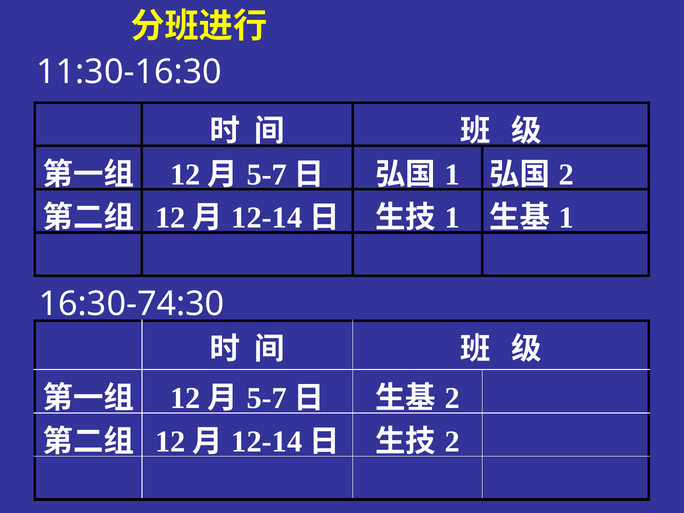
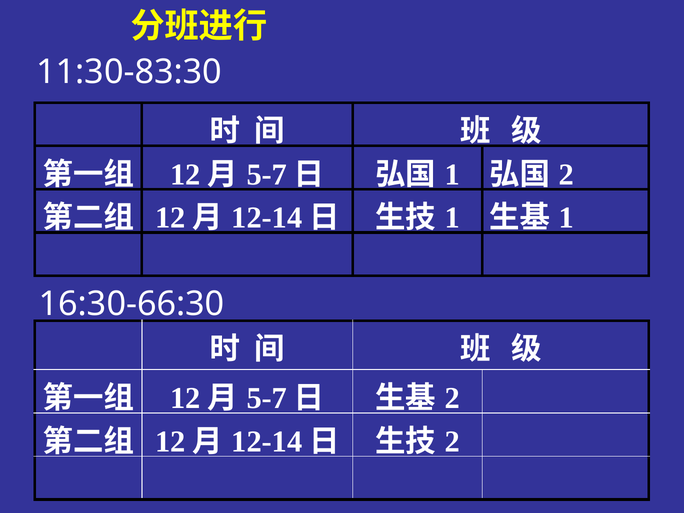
11:30-16:30: 11:30-16:30 -> 11:30-83:30 (129, 72)
16:30-74:30: 16:30-74:30 -> 16:30-66:30 (132, 304)
